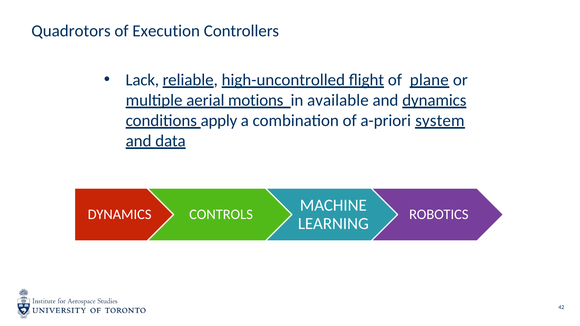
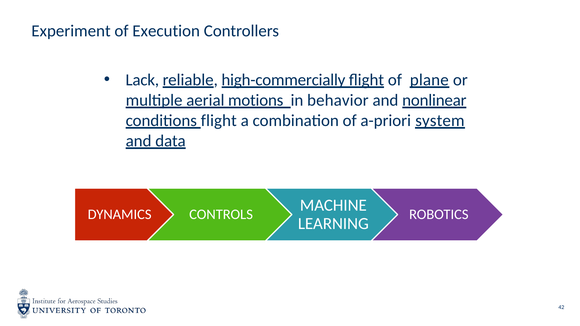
Quadrotors: Quadrotors -> Experiment (71, 31)
high-uncontrolled: high-uncontrolled -> high-commercially (283, 80)
available: available -> behavior (338, 100)
and dynamics: dynamics -> nonlinear (434, 100)
conditions apply: apply -> flight (219, 121)
